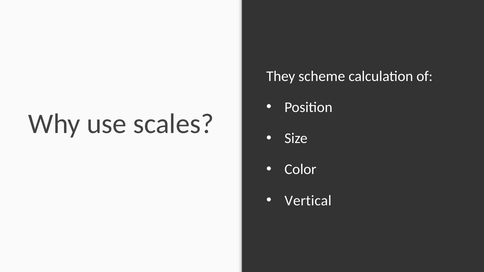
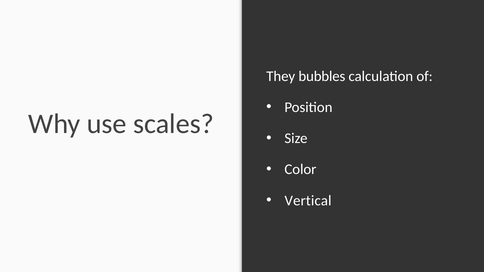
scheme: scheme -> bubbles (322, 76)
